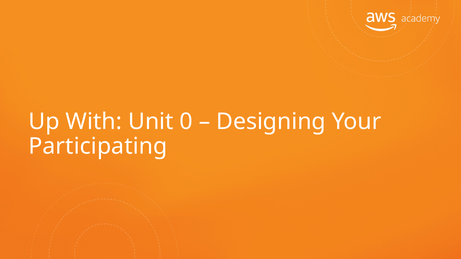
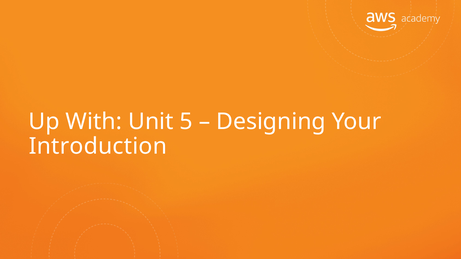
0: 0 -> 5 (186, 122)
Participating: Participating -> Introduction (98, 146)
